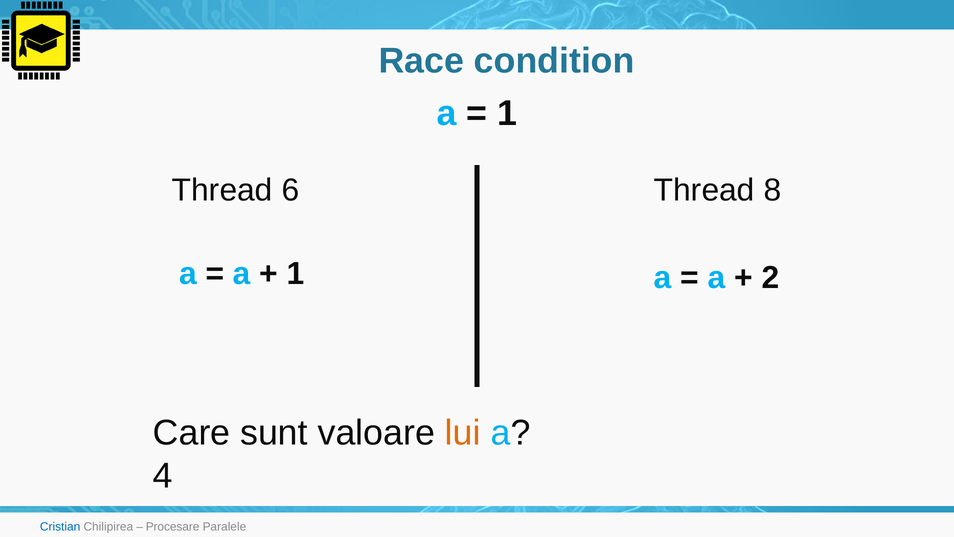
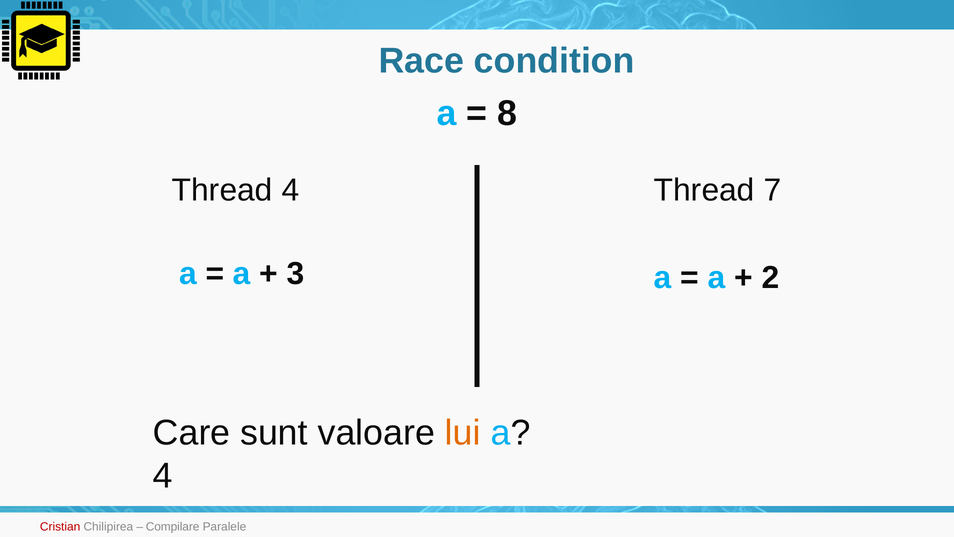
1: 1 -> 8 (507, 113)
Thread 6: 6 -> 4 (290, 190)
8: 8 -> 7 (772, 190)
1: 1 -> 3 (296, 273)
Cristian colour: blue -> red (60, 527)
Procesare: Procesare -> Compilare (173, 527)
